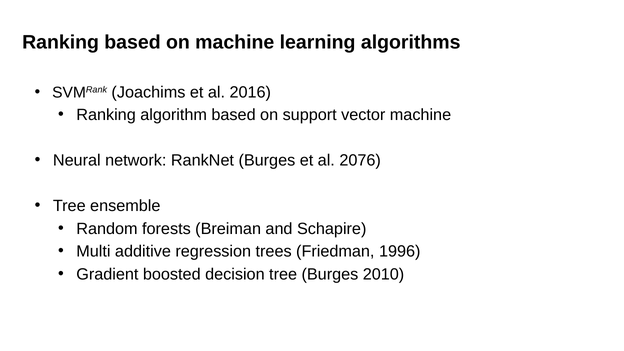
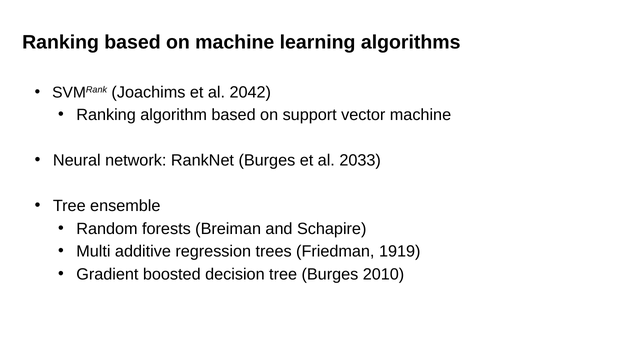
2016: 2016 -> 2042 (250, 92)
2076: 2076 -> 2033 (360, 160)
1996: 1996 -> 1919 (400, 251)
